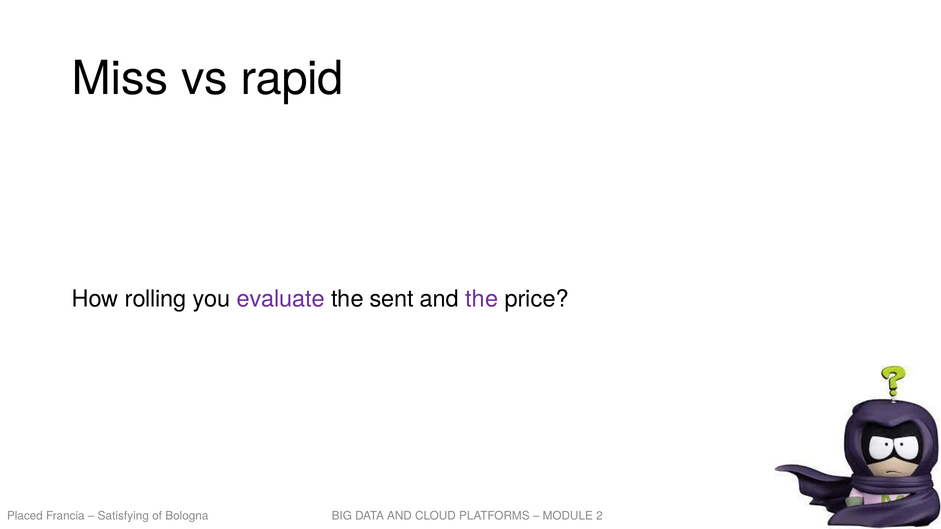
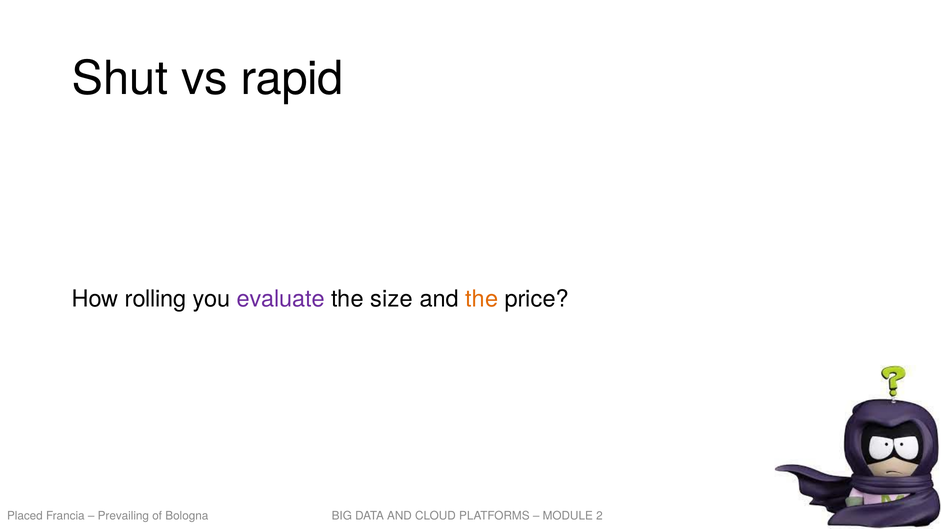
Miss: Miss -> Shut (120, 79)
sent: sent -> size (392, 299)
the colour: purple -> orange (482, 299)
Satisfying: Satisfying -> Prevailing (123, 516)
